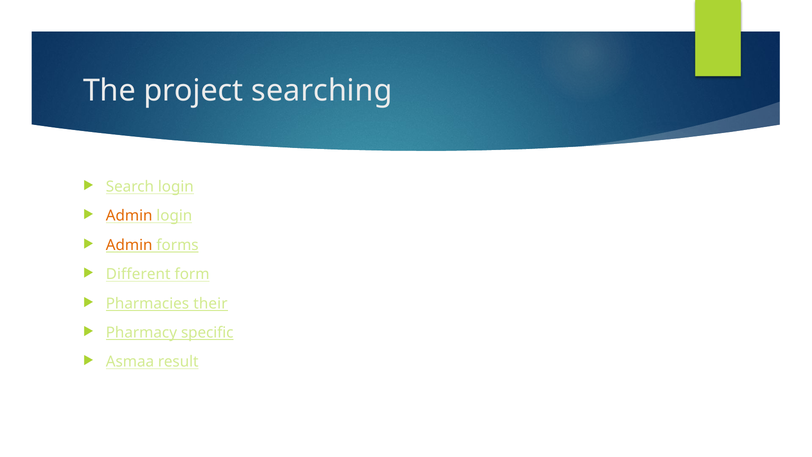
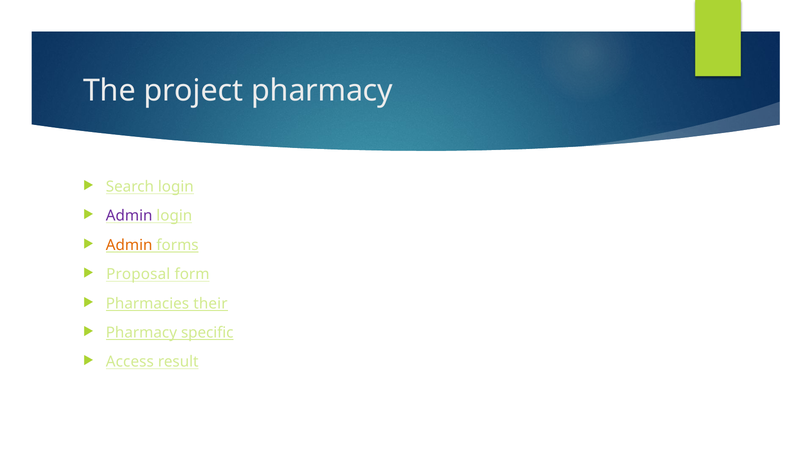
project searching: searching -> pharmacy (322, 91)
Admin colour: orange -> purple (129, 216)
Different: Different -> Proposal (138, 274)
Asmaa: Asmaa -> Access (130, 362)
